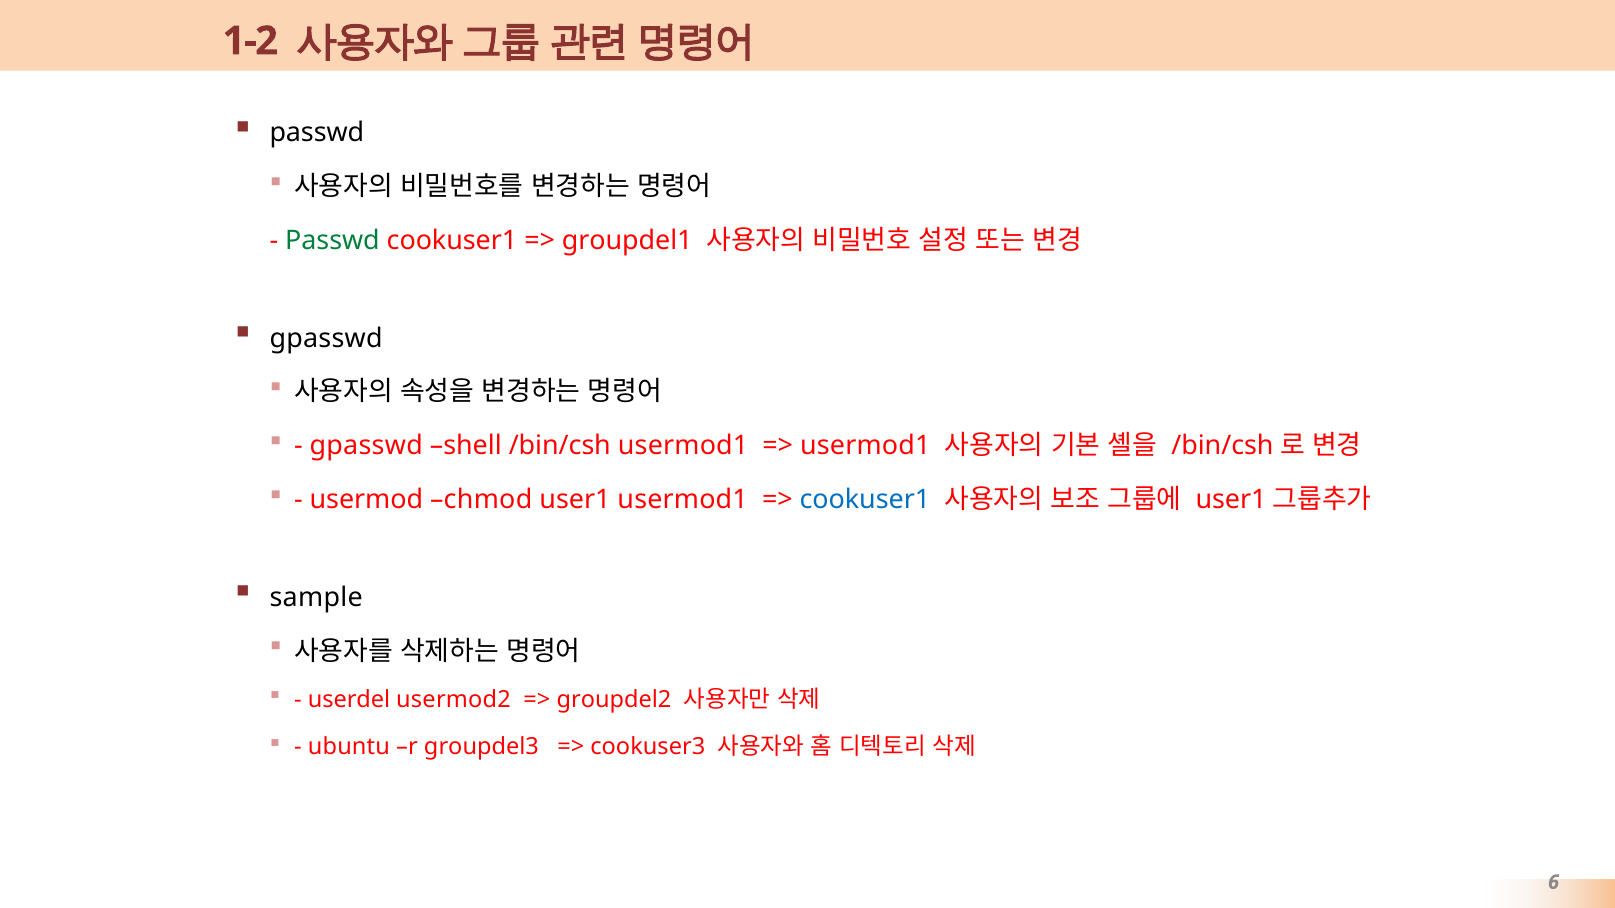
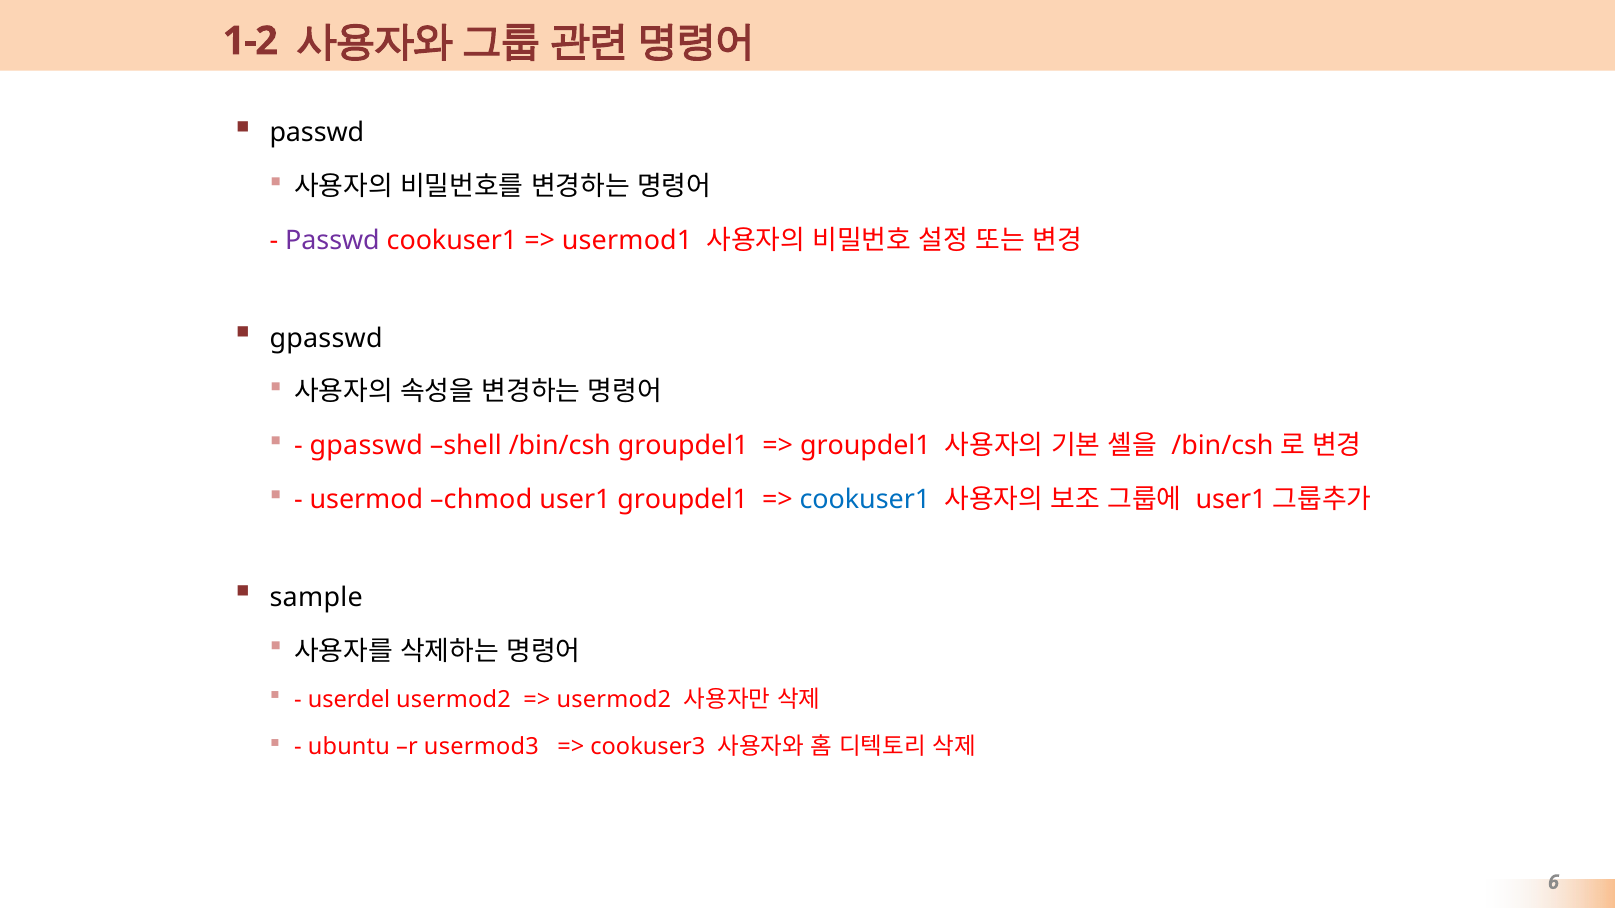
Passwd colour: green -> purple (332, 241)
groupdel1: groupdel1 -> usermod1 (627, 241)
/bin/csh usermod1: usermod1 -> groupdel1 (683, 446)
usermod1: usermod1 -> groupdel1 (865, 446)
user1 usermod1: usermod1 -> groupdel1 (683, 500)
groupdel2: groupdel2 -> usermod2 (614, 700)
groupdel3: groupdel3 -> usermod3 (481, 748)
